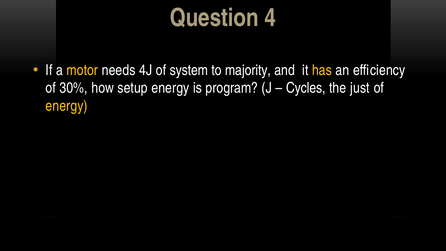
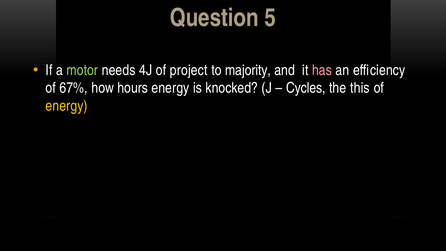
4: 4 -> 5 (270, 18)
motor colour: yellow -> light green (82, 70)
system: system -> project (189, 70)
has colour: yellow -> pink (322, 70)
30%: 30% -> 67% (74, 88)
setup: setup -> hours (133, 88)
program: program -> knocked (232, 88)
just: just -> this (360, 88)
